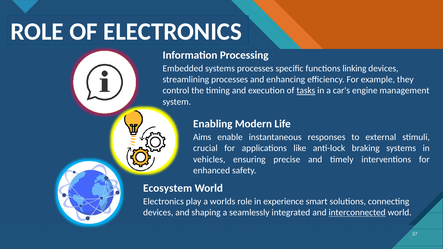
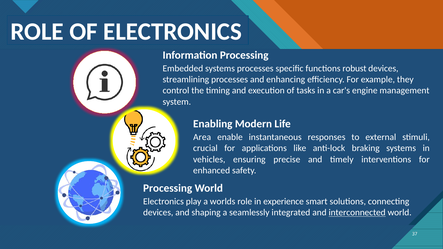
linking: linking -> robust (354, 69)
tasks underline: present -> none (306, 91)
Aims: Aims -> Area (202, 137)
Ecosystem: Ecosystem -> Processing (168, 188)
